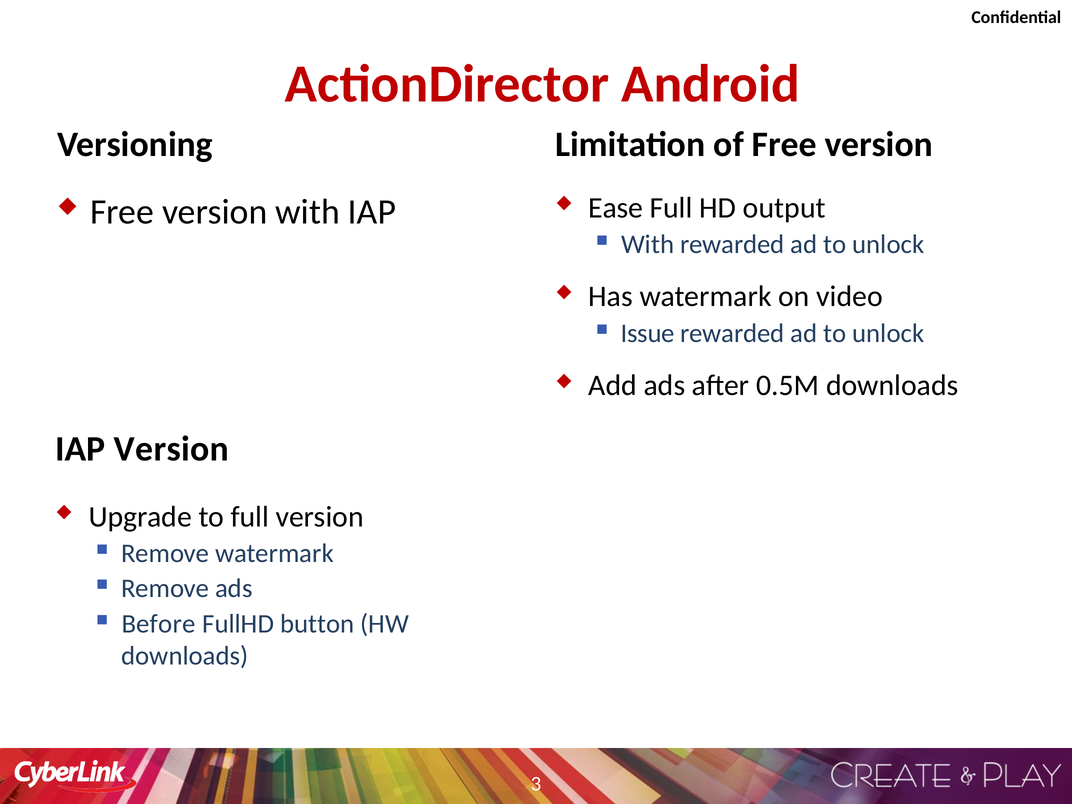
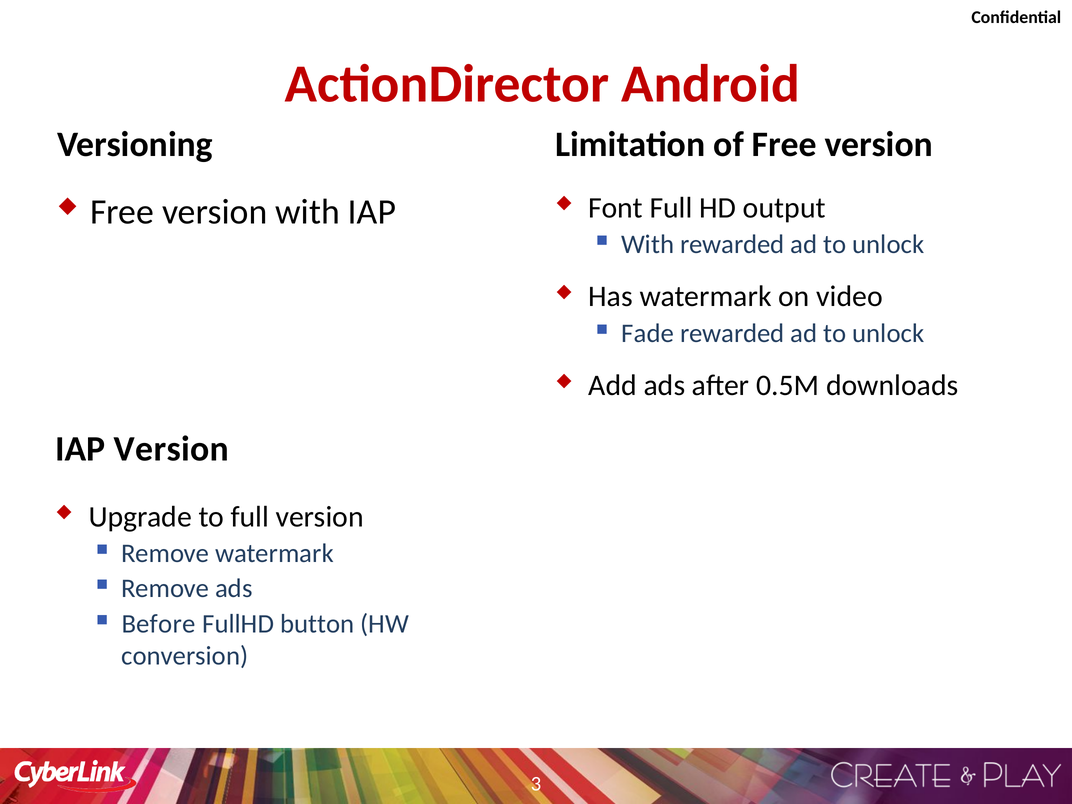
Ease: Ease -> Font (616, 208)
Issue: Issue -> Fade (648, 333)
downloads: downloads -> conversion (185, 656)
